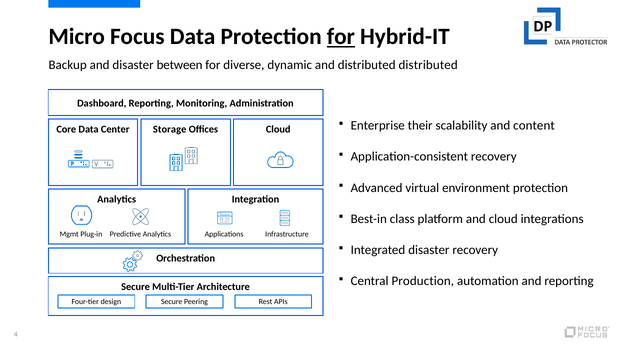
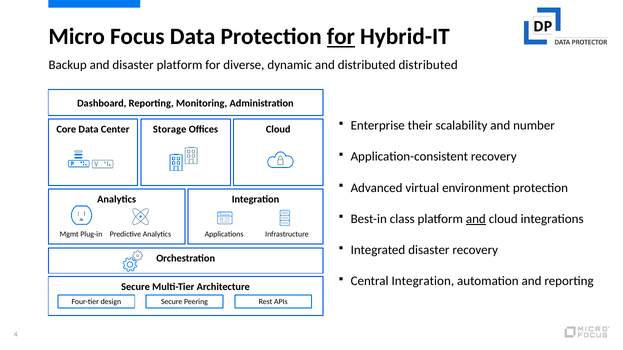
disaster between: between -> platform (180, 65)
content: content -> number (534, 126)
and underline: none -> present (476, 219)
Central Production: Production -> Integration (423, 281)
